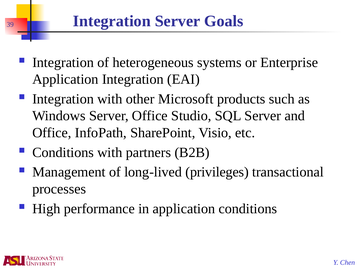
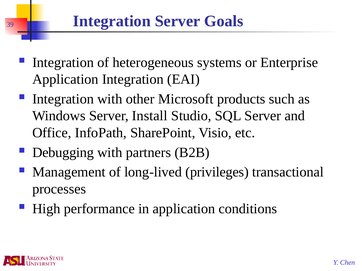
Server Office: Office -> Install (150, 116)
Conditions: Conditions -> Debugging (63, 153)
